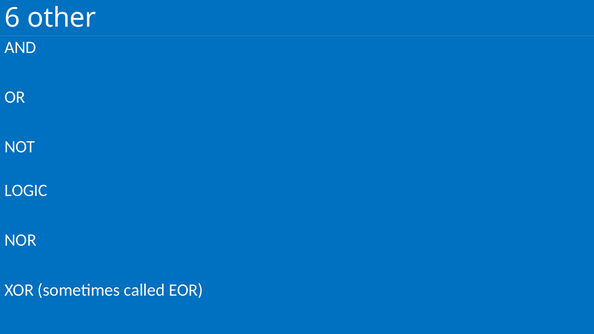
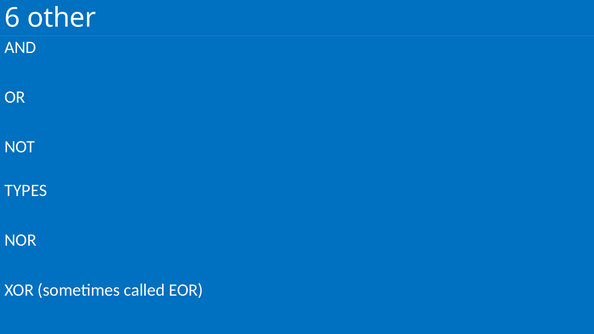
LOGIC: LOGIC -> TYPES (26, 191)
